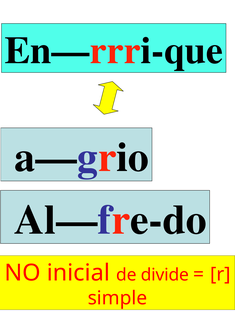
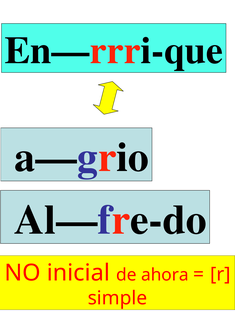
divide: divide -> ahora (165, 275)
